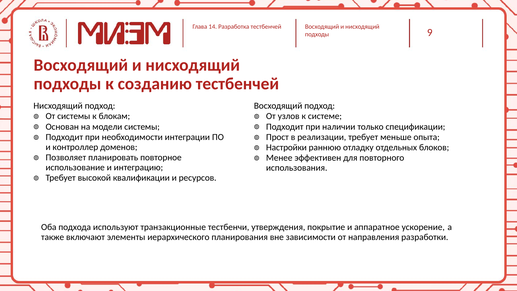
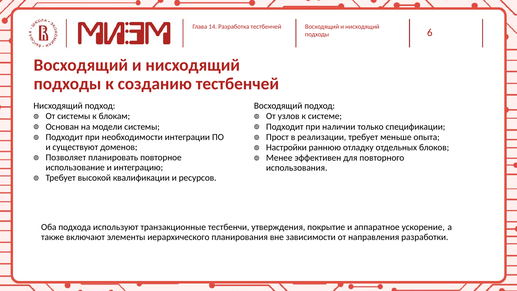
9: 9 -> 6 (430, 33)
контроллер: контроллер -> существуют (75, 147)
